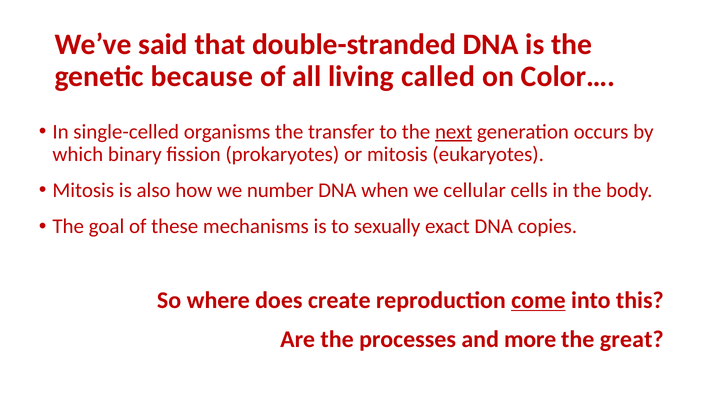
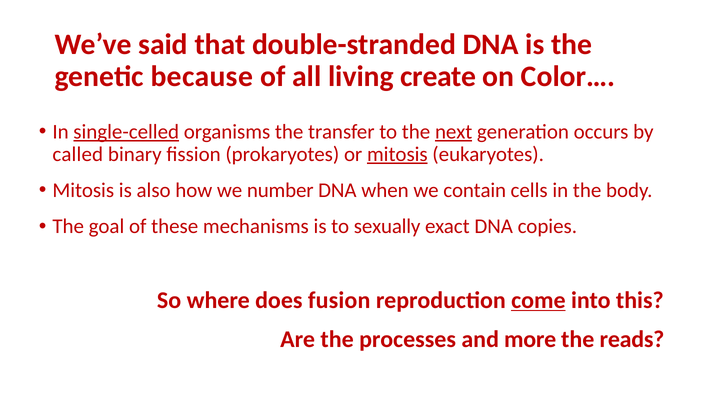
called: called -> create (438, 76)
single-celled underline: none -> present (126, 132)
which: which -> called (78, 154)
mitosis underline: none -> present (397, 154)
cellular: cellular -> contain (475, 191)
create: create -> fusion (339, 301)
great: great -> reads (632, 340)
